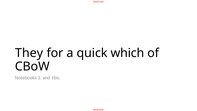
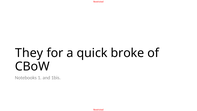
which: which -> broke (127, 53)
